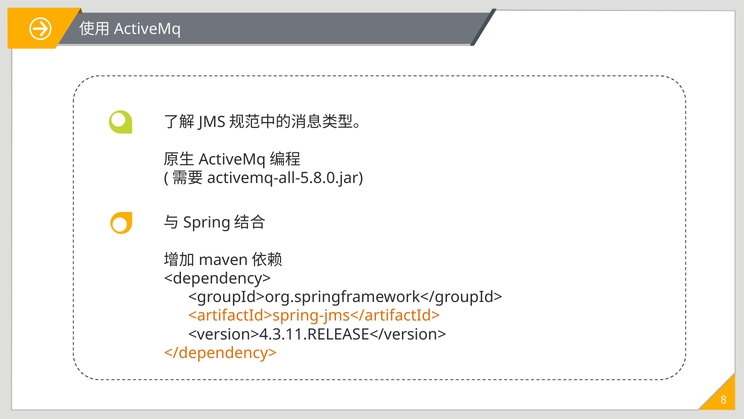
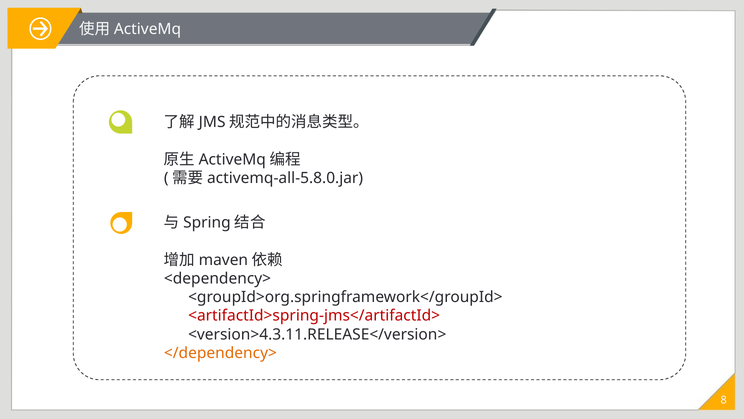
<artifactId>spring-jms</artifactId> colour: orange -> red (314, 315)
